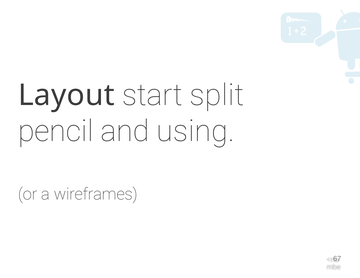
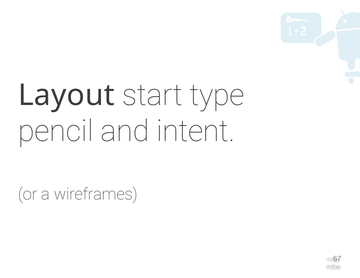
split: split -> type (217, 95)
using: using -> intent (196, 131)
